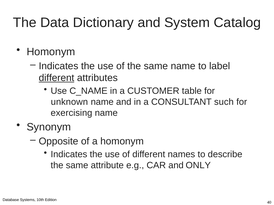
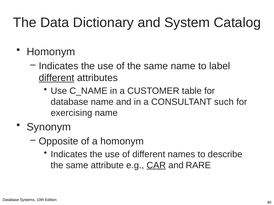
unknown: unknown -> database (69, 102)
CAR underline: none -> present (156, 166)
ONLY: ONLY -> RARE (198, 166)
